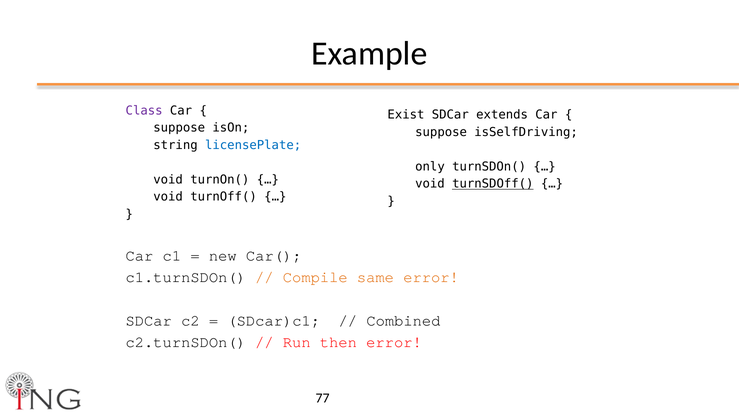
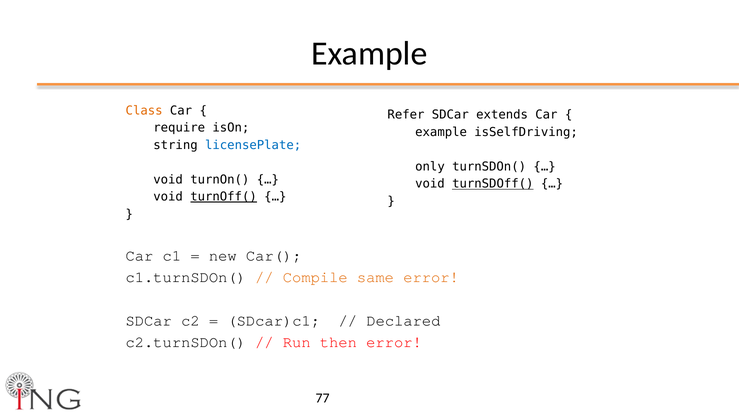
Class colour: purple -> orange (144, 110)
Exist: Exist -> Refer (406, 115)
suppose: suppose -> require (179, 128)
suppose: suppose -> example (441, 132)
turnOff( underline: none -> present (224, 197)
Combined: Combined -> Declared (403, 320)
